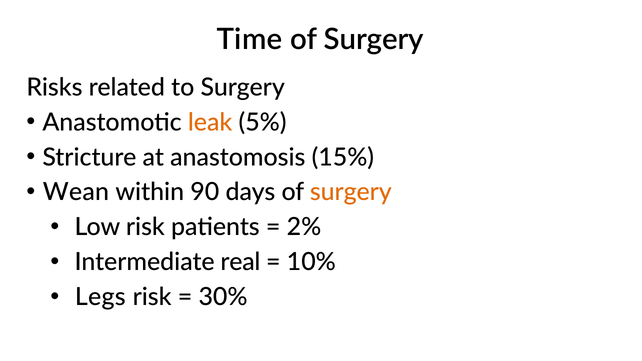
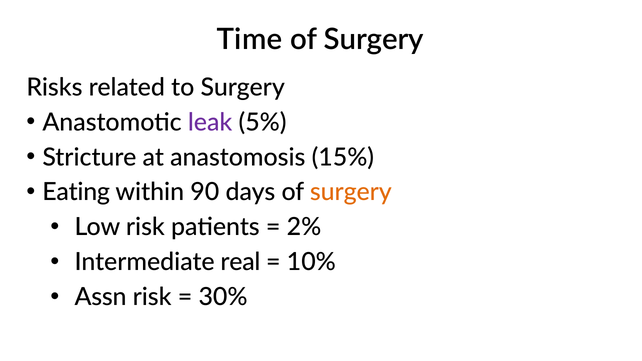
leak colour: orange -> purple (210, 122)
Wean: Wean -> Eating (76, 192)
Legs: Legs -> Assn (101, 297)
